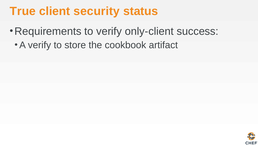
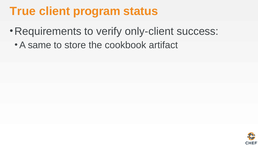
security: security -> program (97, 11)
A verify: verify -> same (40, 45)
